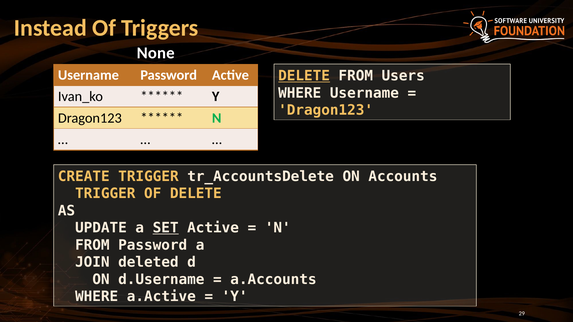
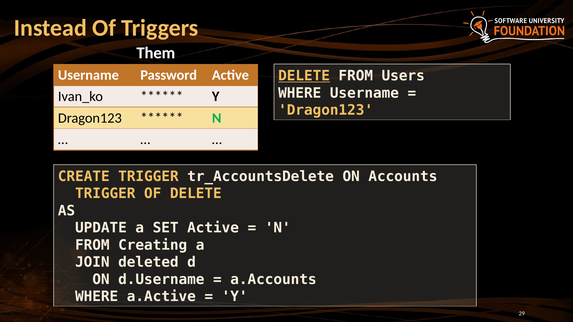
None: None -> Them (156, 53)
SET underline: present -> none (166, 228)
FROM Password: Password -> Creating (153, 245)
